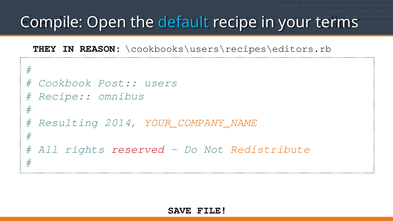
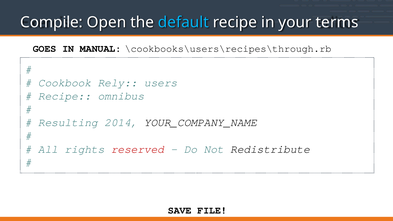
\cookbooks\users\recipes\editors.rb: \cookbooks\users\recipes\editors.rb -> \cookbooks\users\recipes\through.rb (228, 49)
THEY: THEY -> GOES (45, 49)
REASON: REASON -> MANUAL (101, 49)
Post: Post -> Rely (118, 83)
YOUR_COMPANY_NAME colour: orange -> black (201, 123)
Redistribute colour: orange -> black (270, 149)
